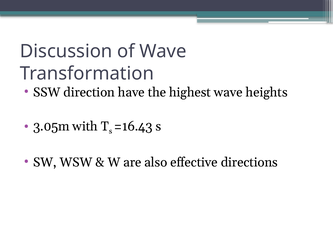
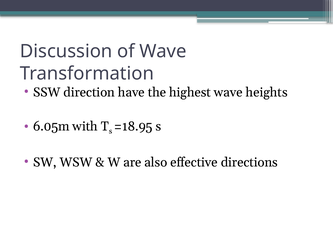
3.05m: 3.05m -> 6.05m (51, 126)
=16.43: =16.43 -> =18.95 (133, 126)
